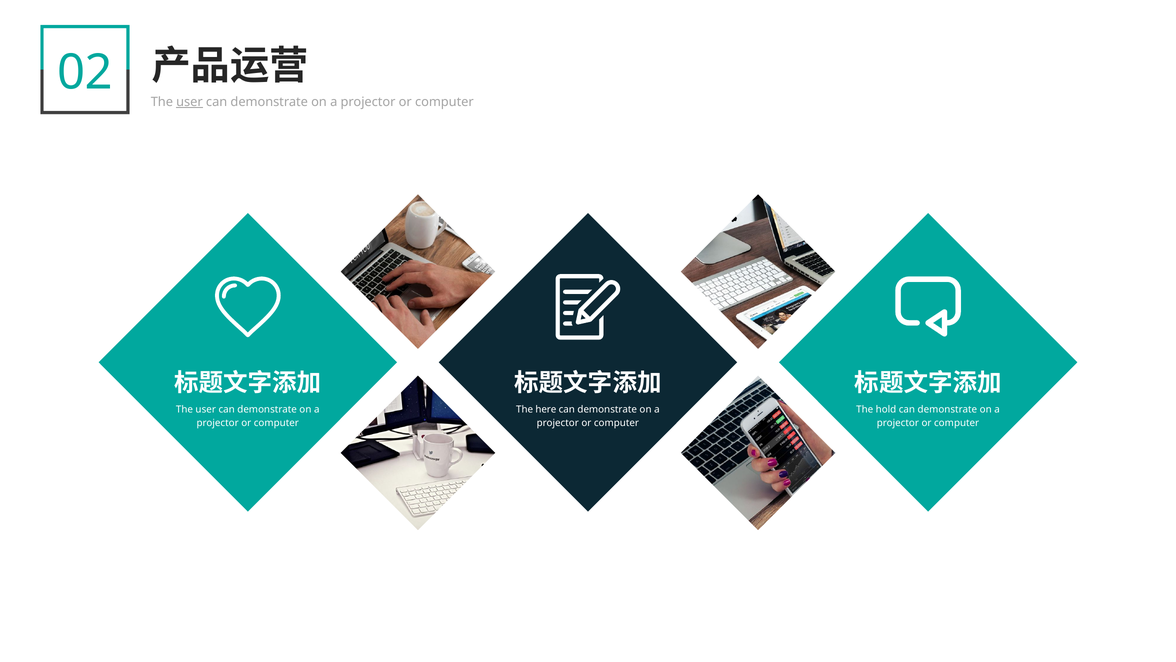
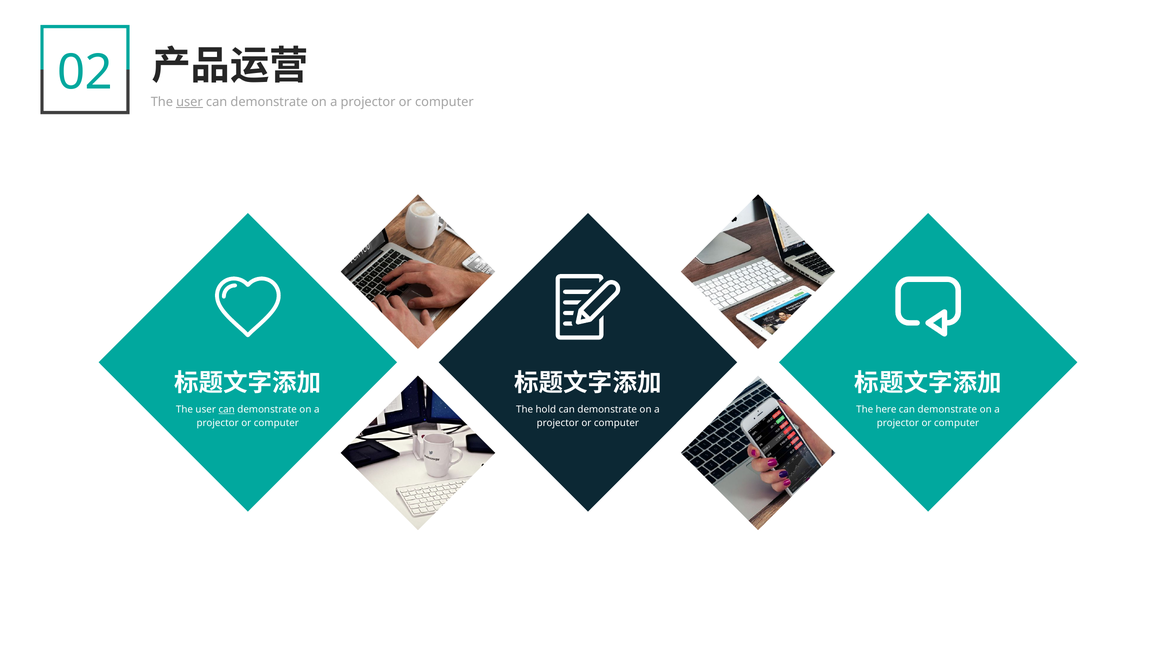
can underline: none -> present (227, 409)
here: here -> hold (546, 409)
hold: hold -> here (886, 409)
